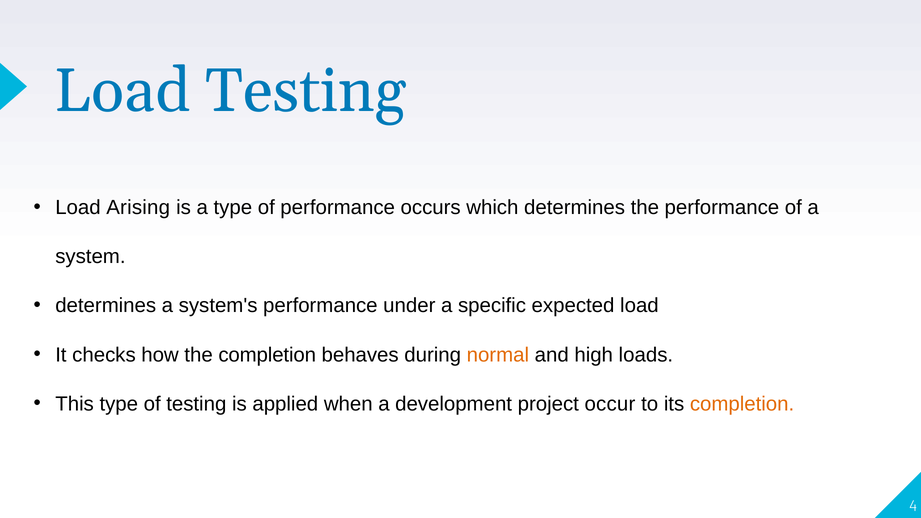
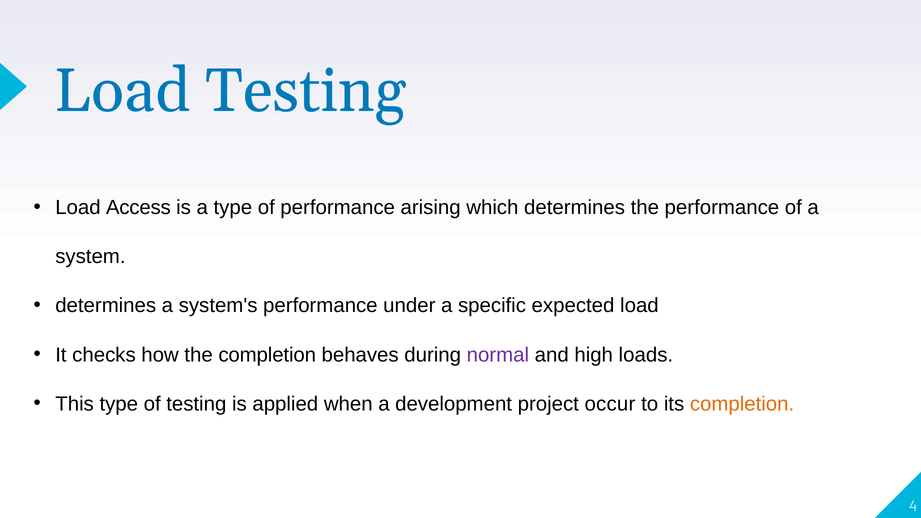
Arising: Arising -> Access (138, 208)
occurs: occurs -> arising (431, 208)
normal colour: orange -> purple (498, 355)
